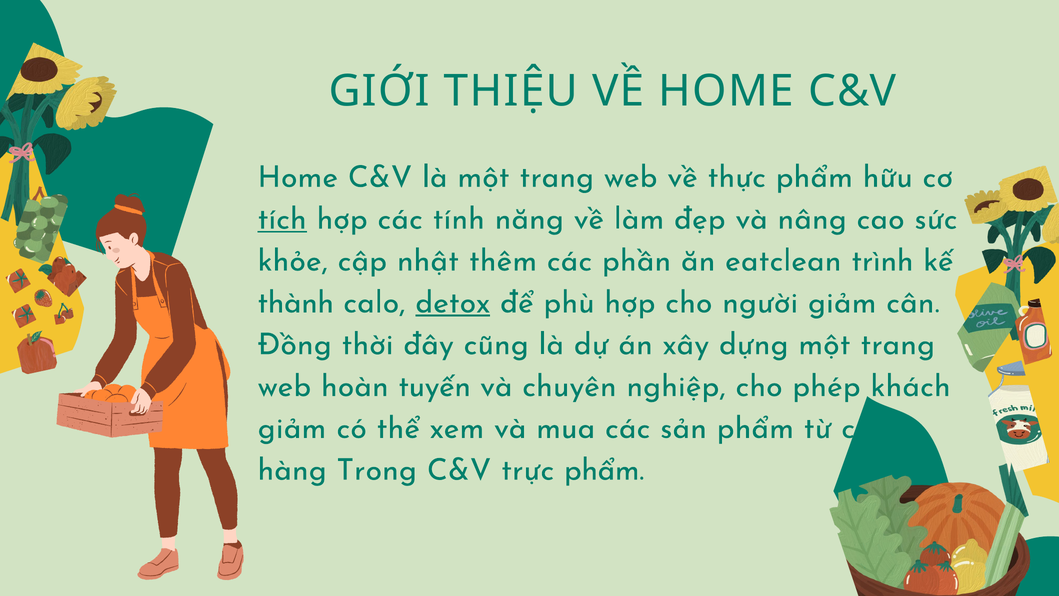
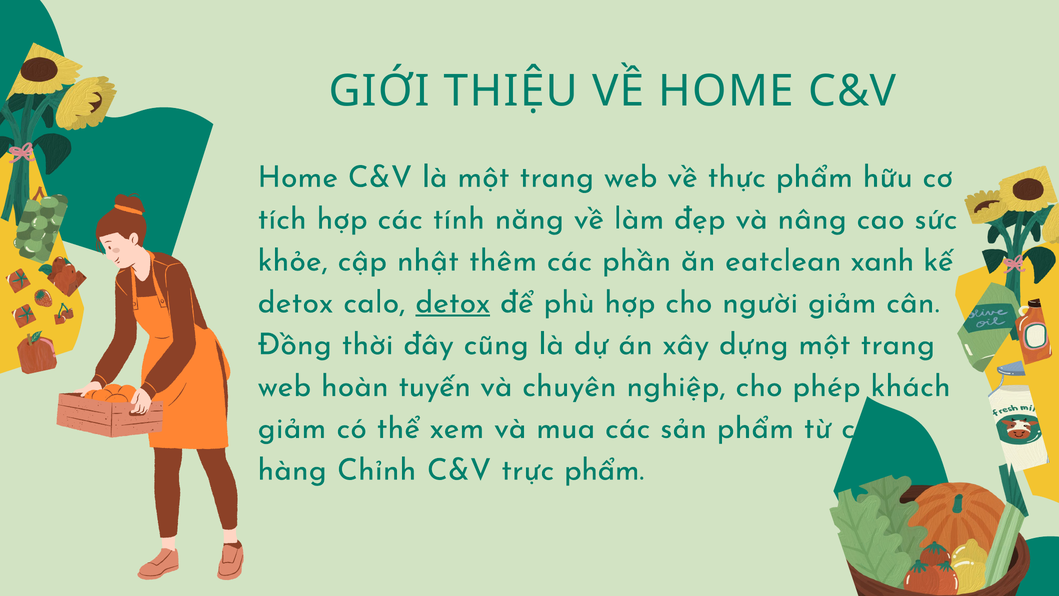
tích underline: present -> none (282, 219)
trình: trình -> xanh (882, 261)
thành: thành -> detox (295, 302)
Trong: Trong -> Chỉnh (377, 470)
